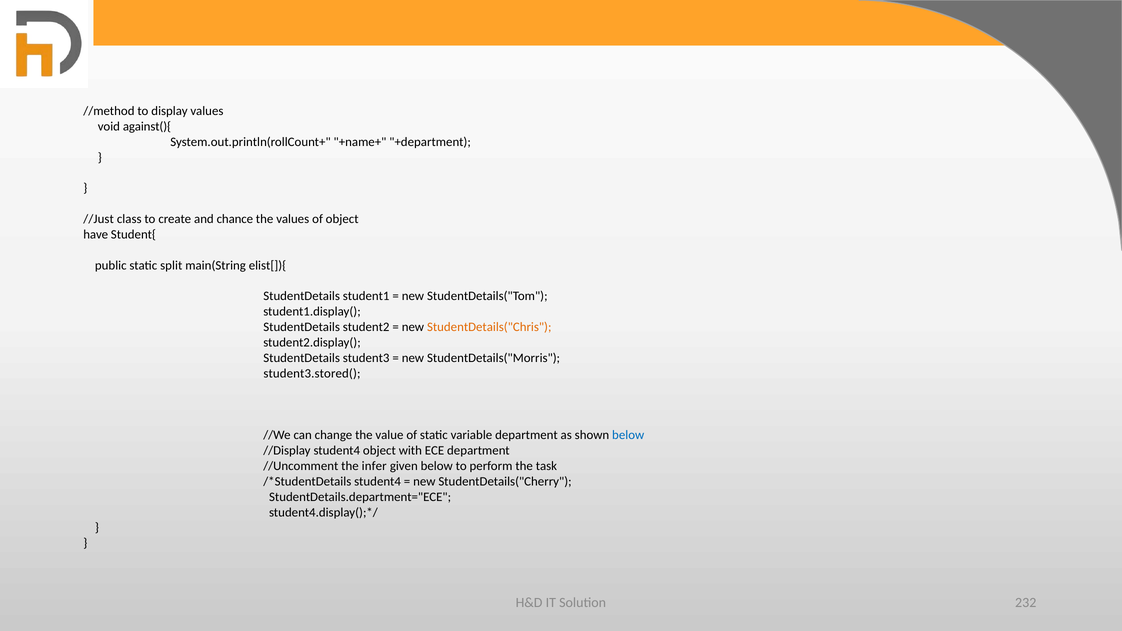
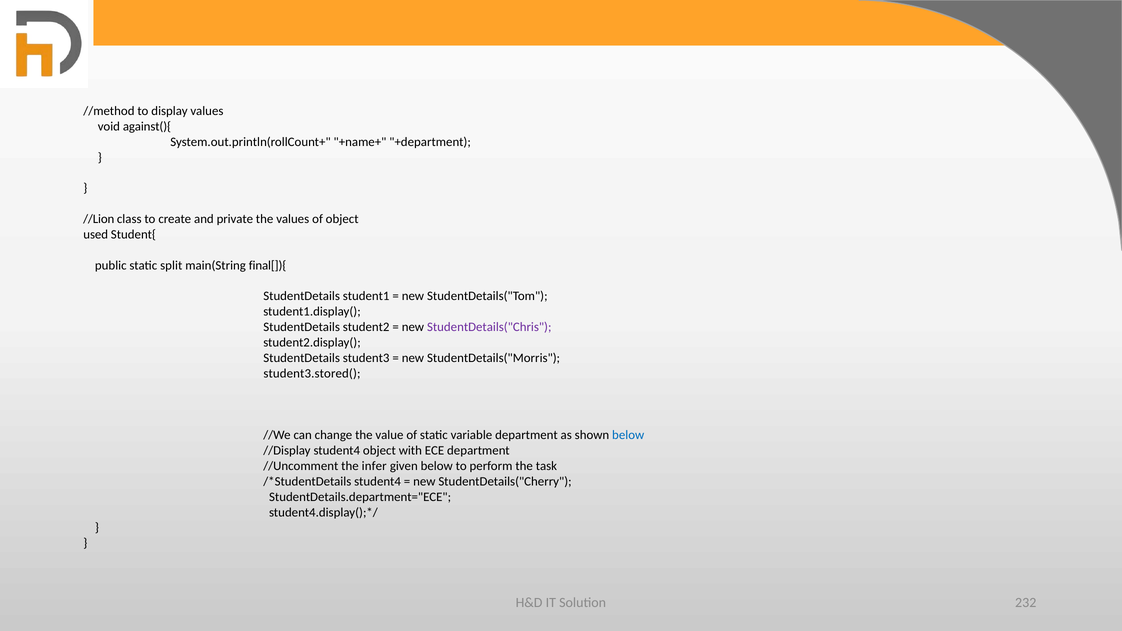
//Just: //Just -> //Lion (99, 219)
chance: chance -> private (235, 219)
have: have -> used (96, 235)
elist[]){: elist[]){ -> final[]){ (268, 265)
StudentDetails("Chris colour: orange -> purple (489, 327)
